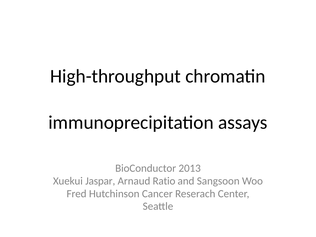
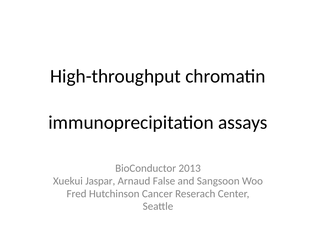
Ratio: Ratio -> False (164, 181)
